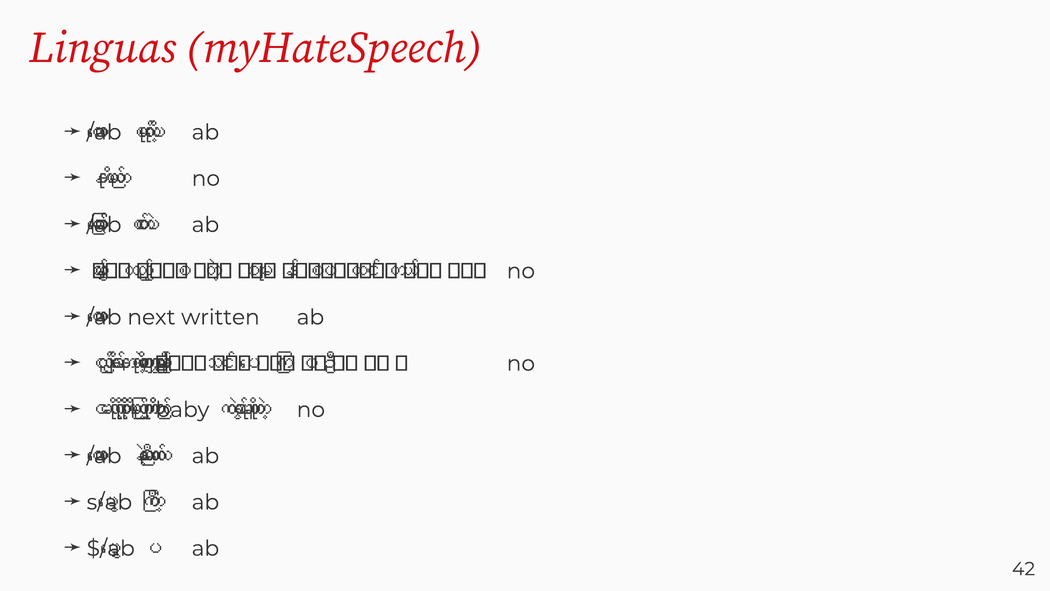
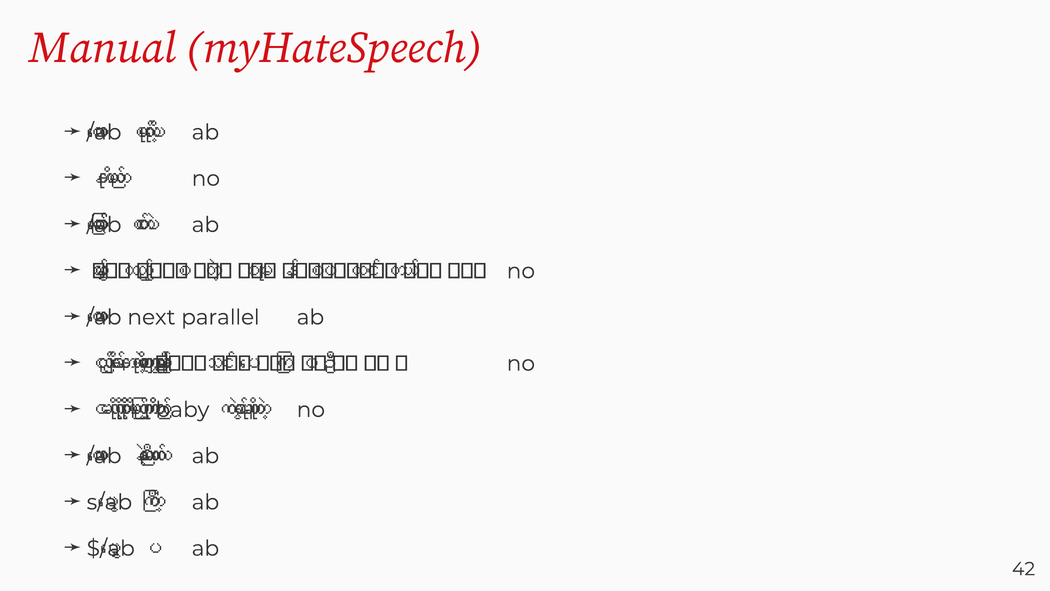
Linguas: Linguas -> Manual (103, 48)
written: written -> parallel (220, 317)
